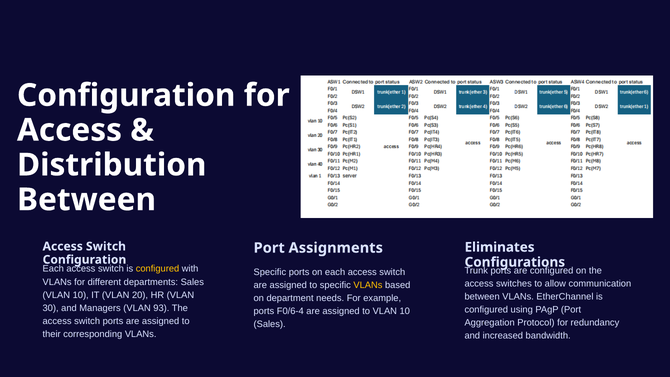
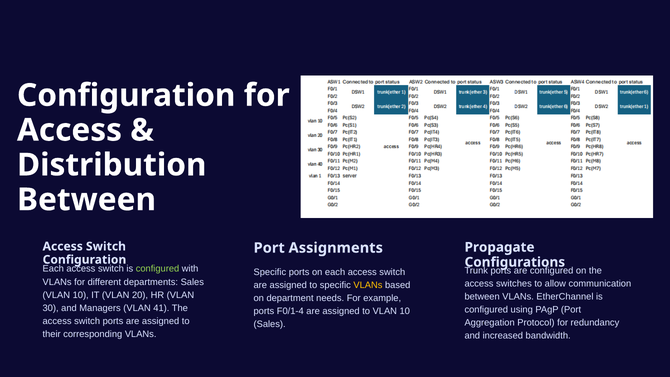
Eliminates: Eliminates -> Propagate (500, 247)
configured colour: yellow -> light green (158, 269)
93: 93 -> 41 (161, 308)
F0/6-4: F0/6-4 -> F0/1-4 (290, 311)
